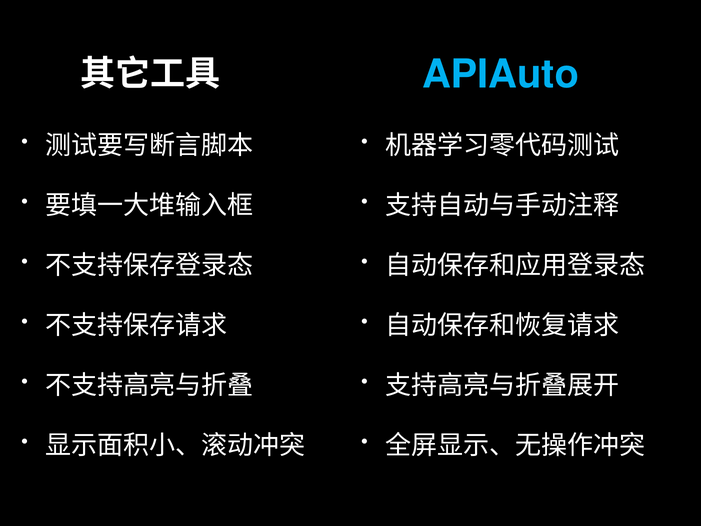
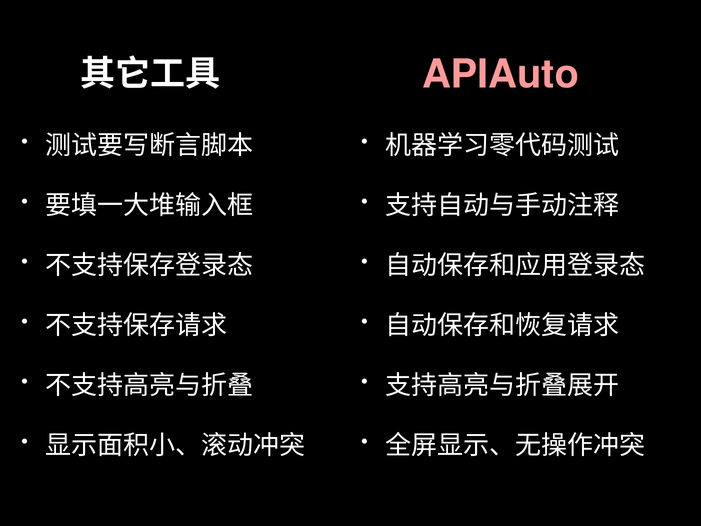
APIAuto colour: light blue -> pink (501, 75)
